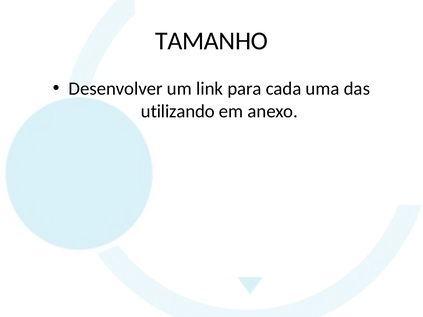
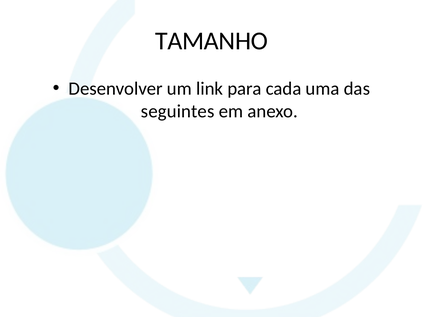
utilizando: utilizando -> seguintes (178, 111)
